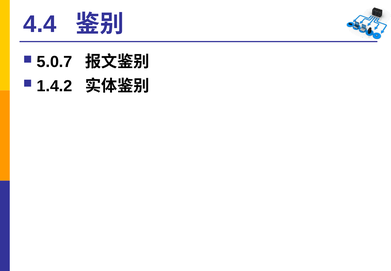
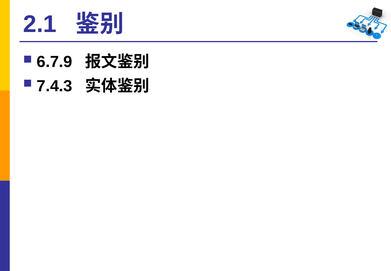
4.4: 4.4 -> 2.1 (40, 24)
5.0.7: 5.0.7 -> 6.7.9 (55, 62)
1.4.2: 1.4.2 -> 7.4.3 (55, 86)
